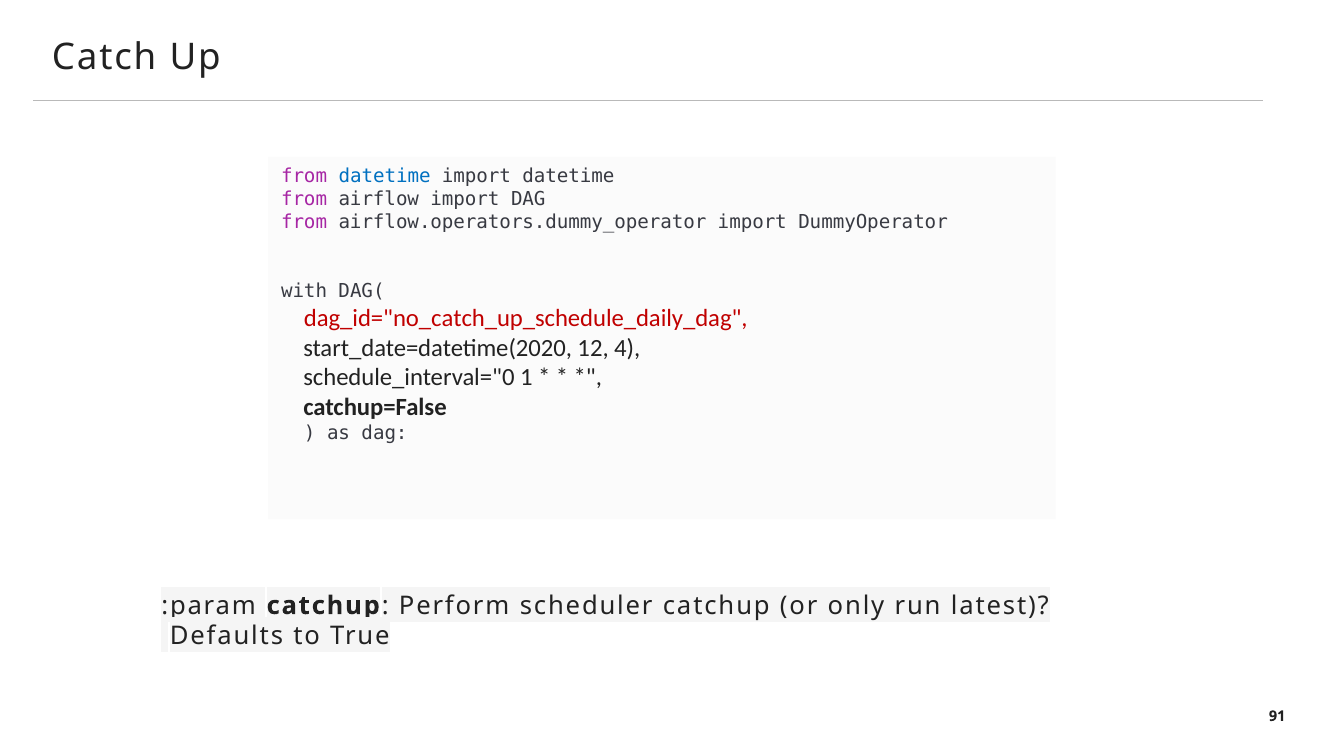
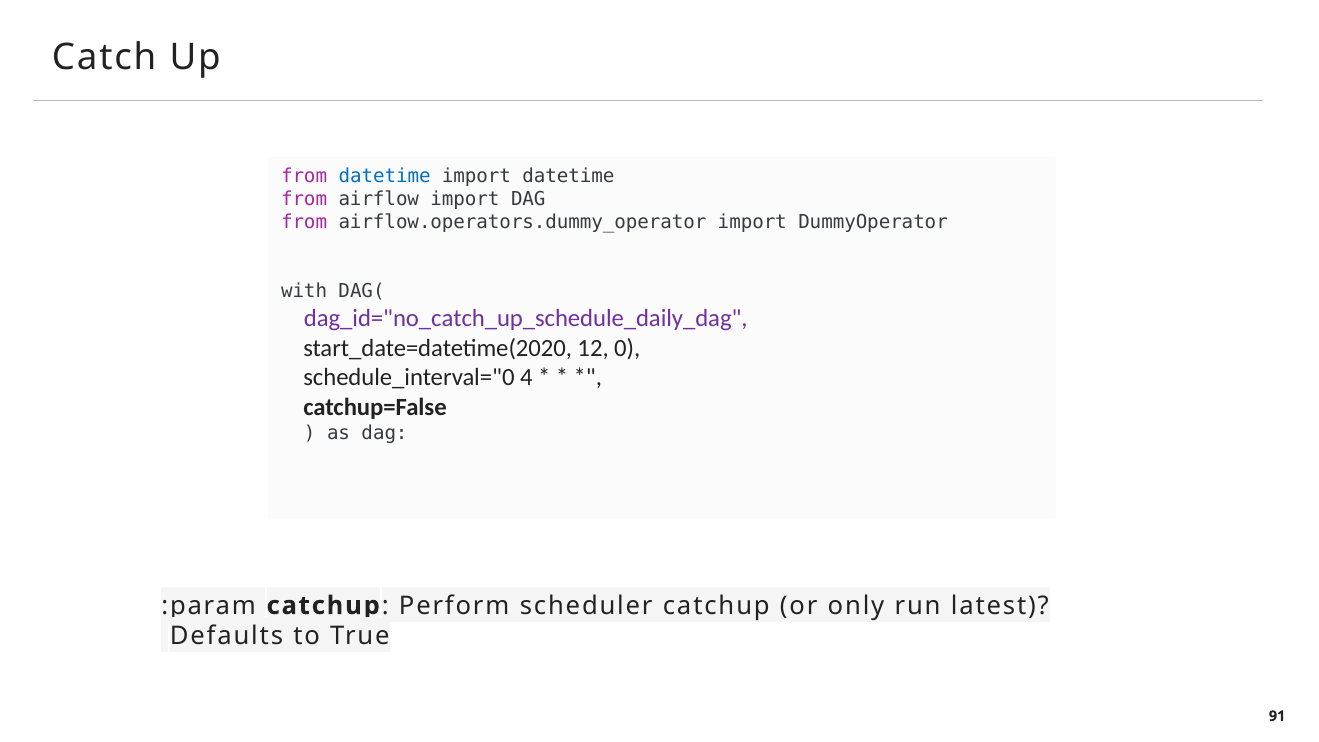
dag_id="no_catch_up_schedule_daily_dag colour: red -> purple (526, 318)
4: 4 -> 0 (627, 348)
1: 1 -> 4 (526, 378)
